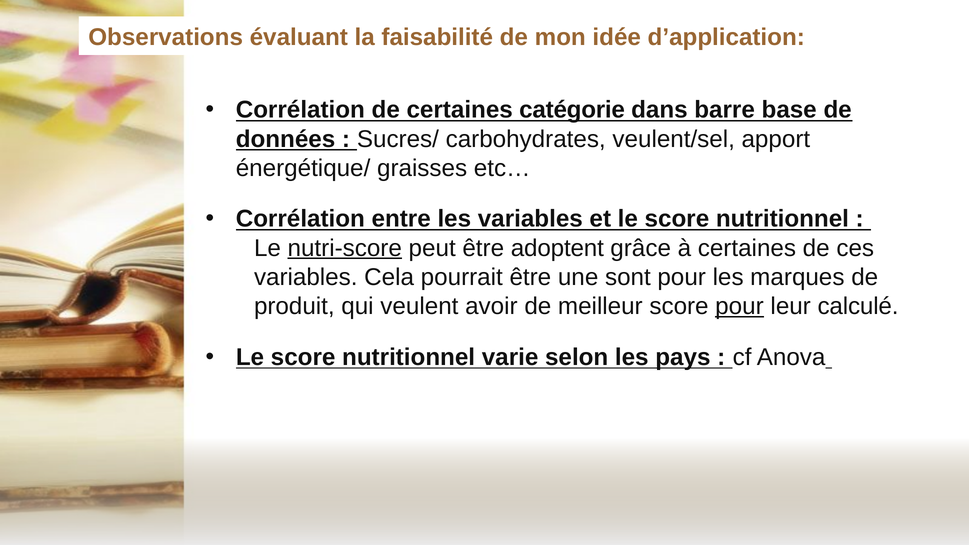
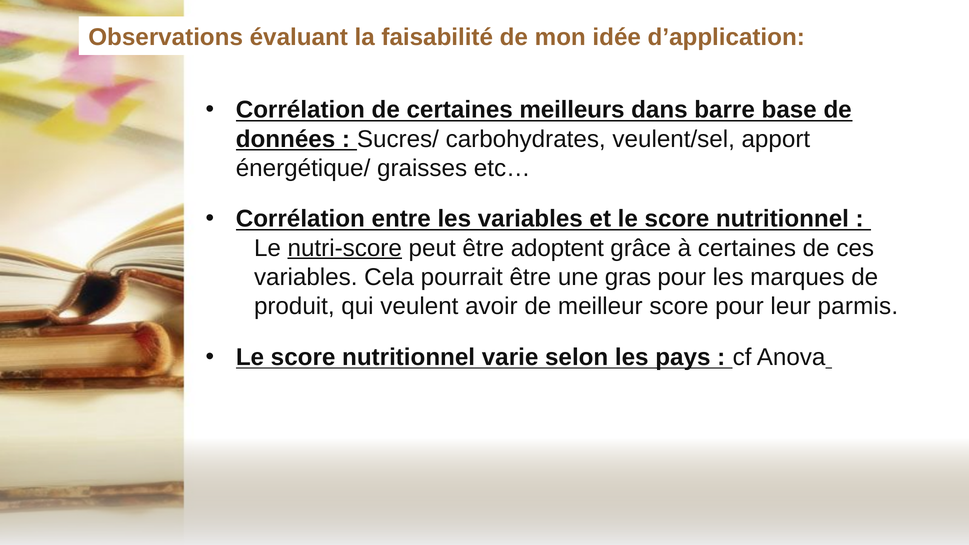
catégorie: catégorie -> meilleurs (572, 110)
sont: sont -> gras (628, 277)
pour underline: present -> none (740, 306)
calculé: calculé -> parmis (858, 306)
